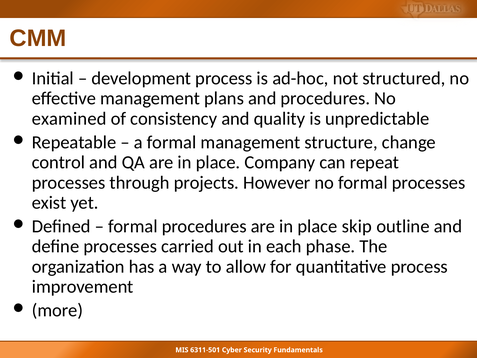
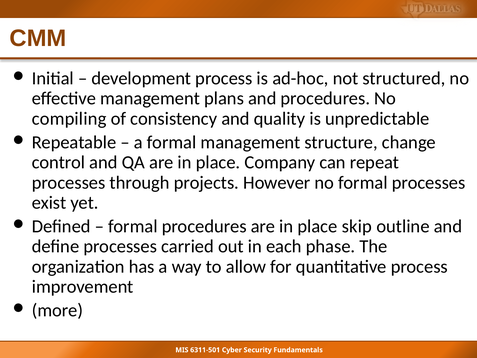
examined: examined -> compiling (69, 118)
